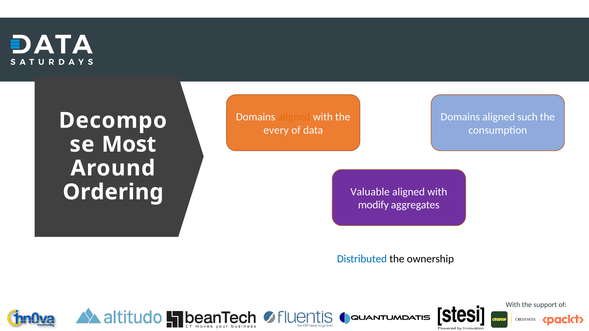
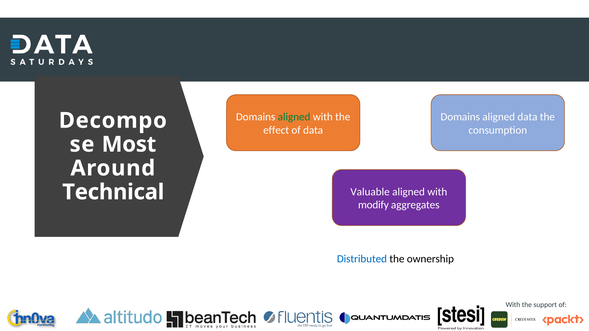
aligned colour: orange -> green (294, 117)
aligned such: such -> data (527, 117)
every: every -> effect (276, 130)
Ordering: Ordering -> Technical (113, 192)
